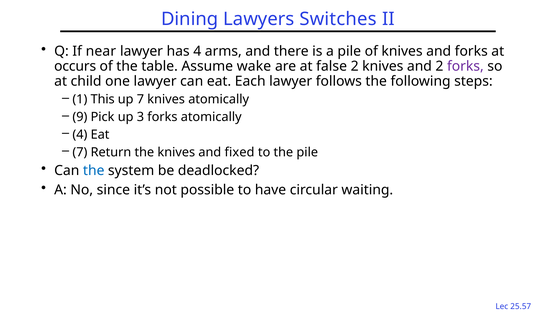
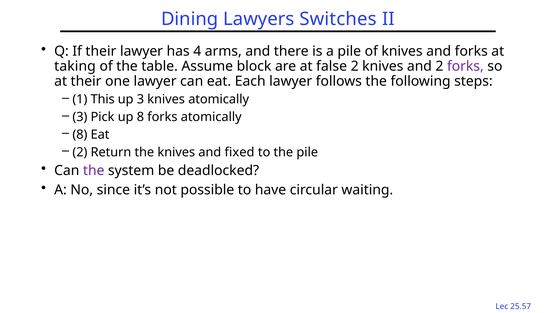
If near: near -> their (101, 51)
occurs: occurs -> taking (75, 66)
wake: wake -> block (254, 66)
at child: child -> their (86, 81)
up 7: 7 -> 3 (140, 99)
9: 9 -> 3 (80, 117)
up 3: 3 -> 8 (140, 117)
4: 4 -> 8 (80, 134)
7: 7 -> 2 (80, 152)
the colour: blue -> purple (94, 171)
